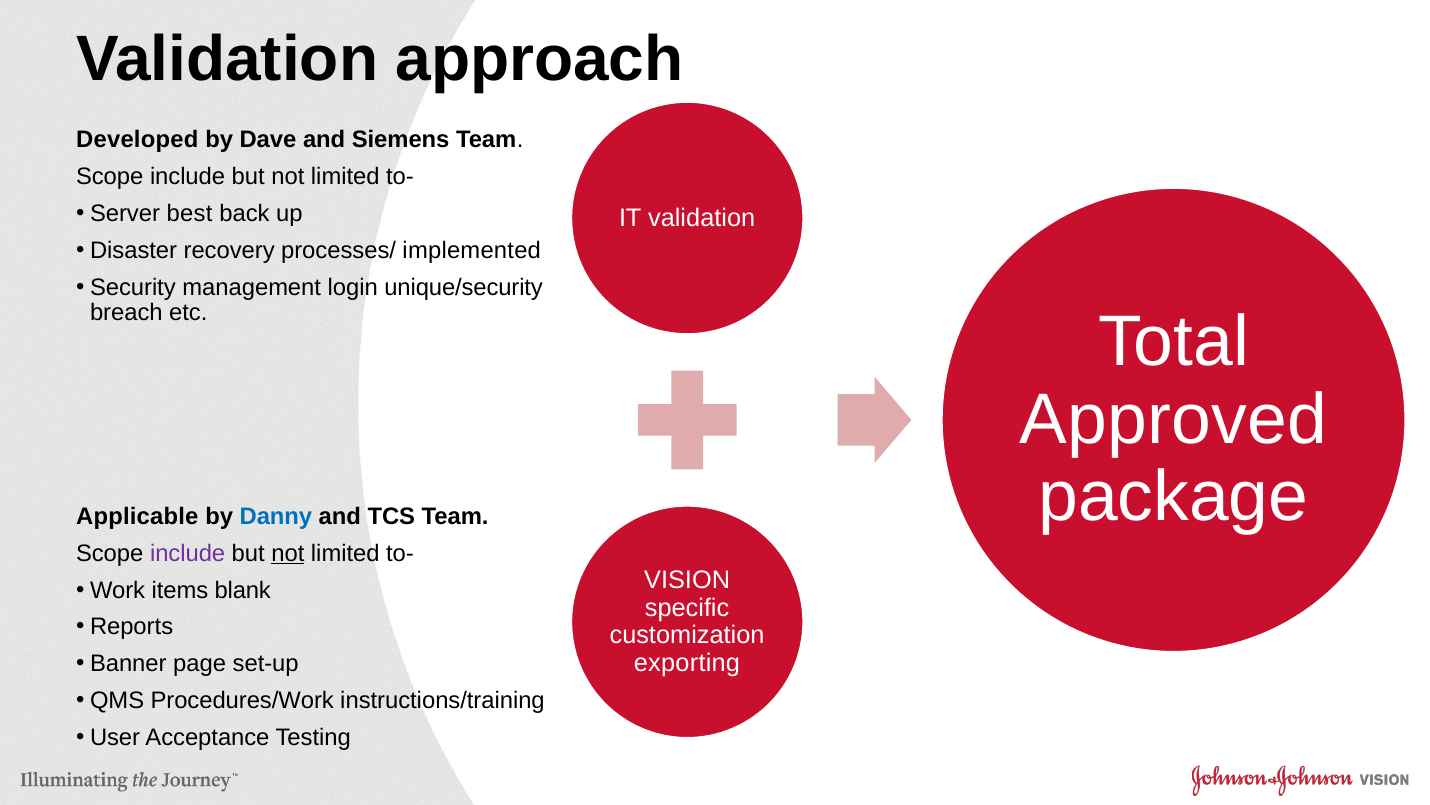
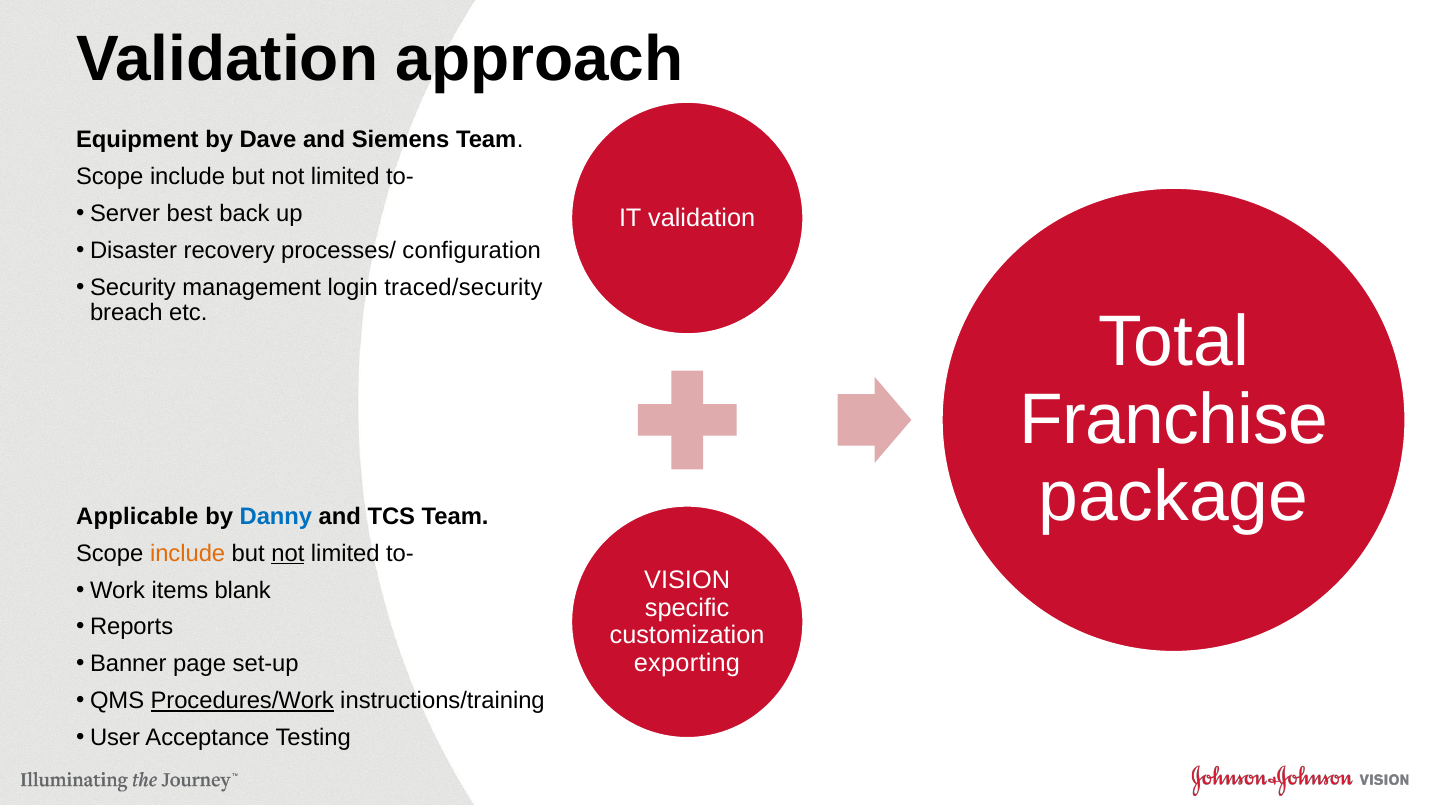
Developed: Developed -> Equipment (137, 140)
implemented: implemented -> configuration (472, 250)
unique/security: unique/security -> traced/security (463, 287)
Approved: Approved -> Franchise (1174, 419)
include colour: purple -> orange (188, 553)
Procedures/Work underline: none -> present (242, 700)
